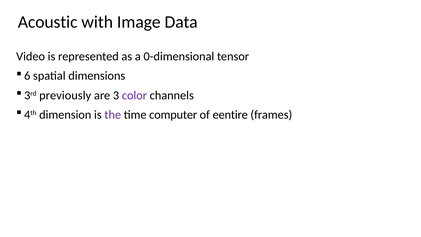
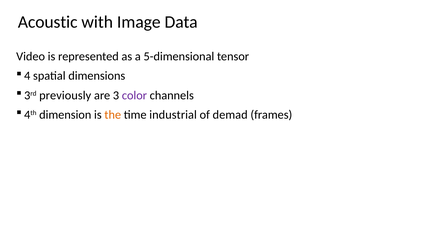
0-dimensional: 0-dimensional -> 5-dimensional (179, 56)
6: 6 -> 4 (27, 76)
the colour: purple -> orange (113, 115)
computer: computer -> industrial (173, 115)
eentire: eentire -> demad (230, 115)
